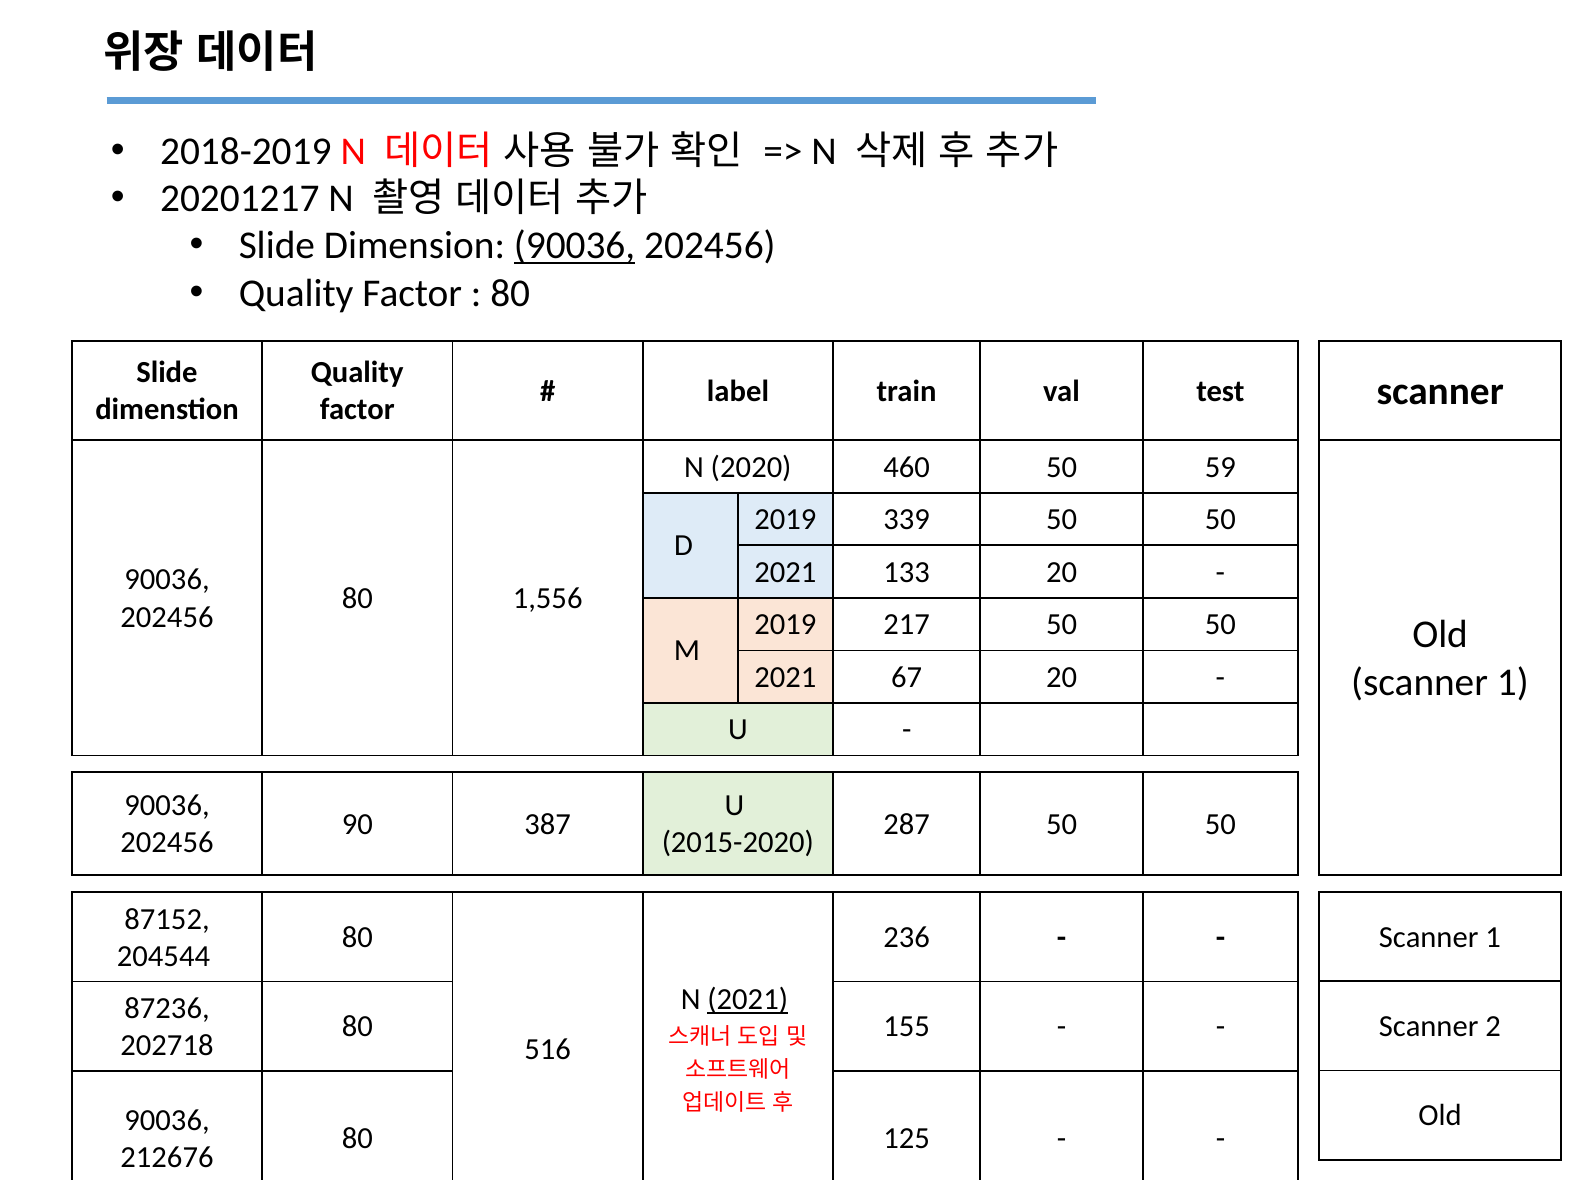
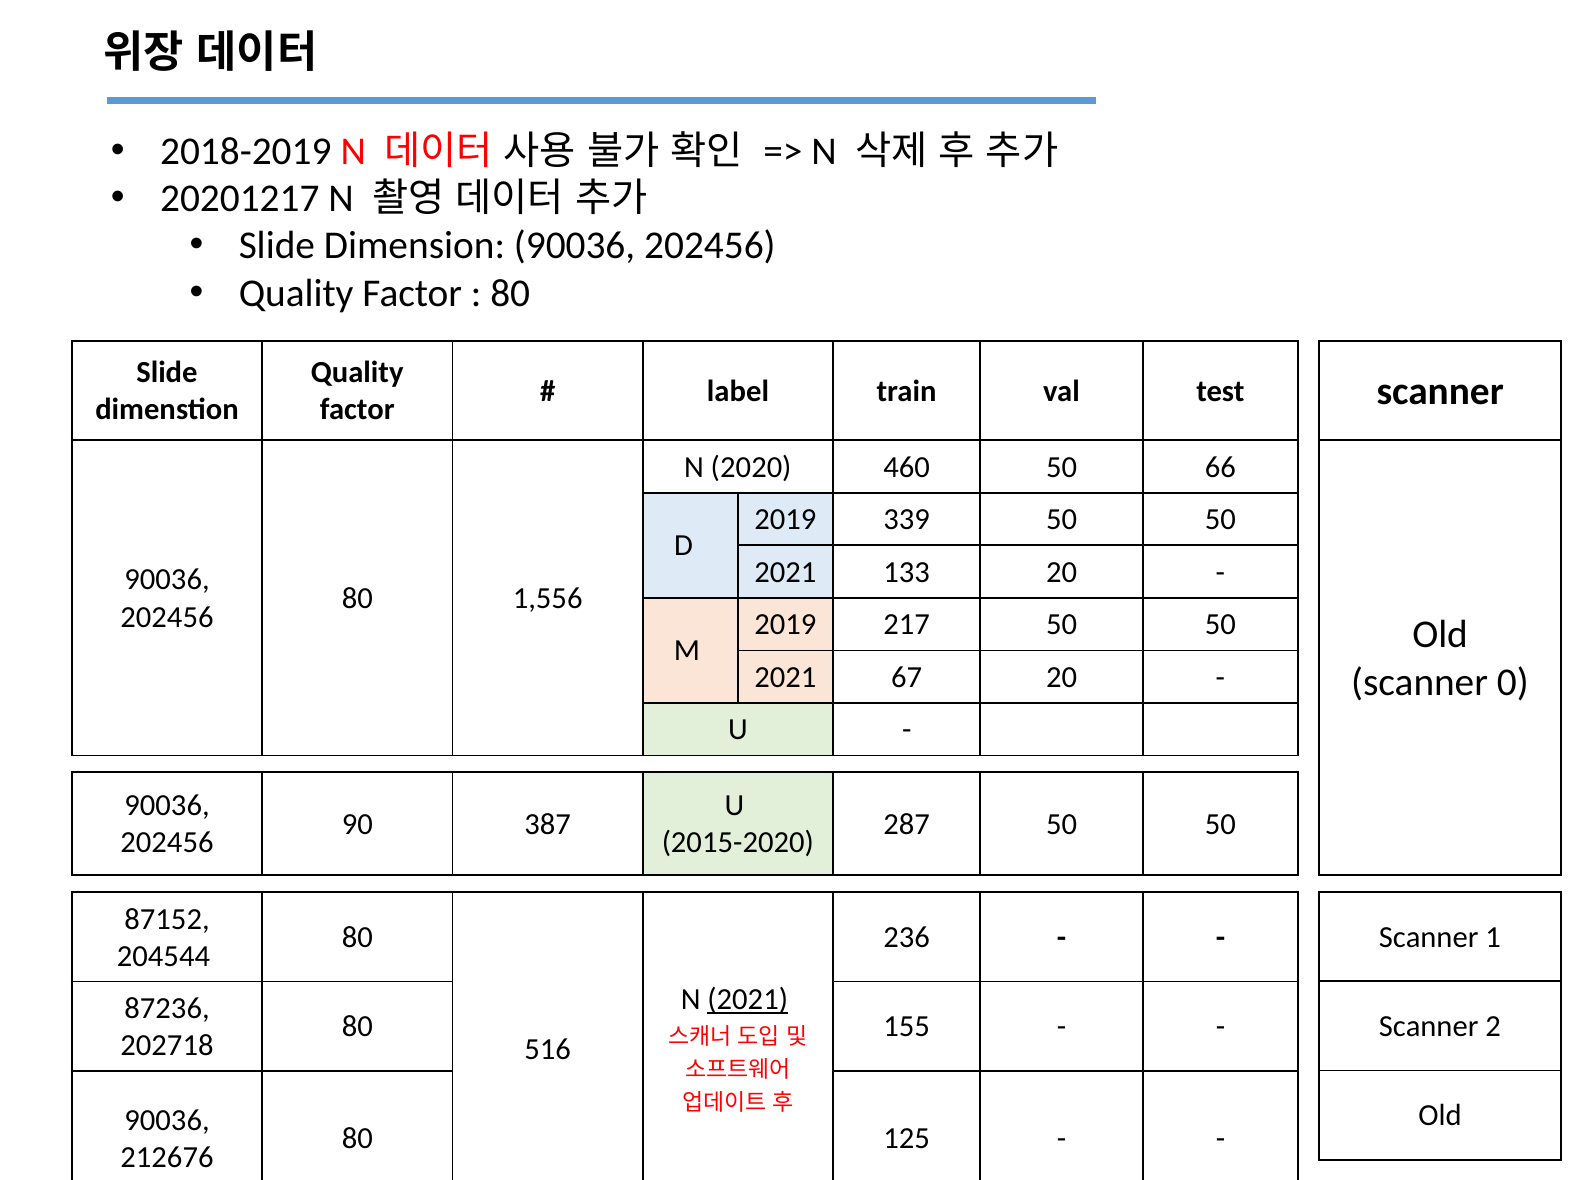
90036 underline: present -> none (575, 246)
59: 59 -> 66 (1220, 467)
1: 1 -> 0 (1513, 682)
